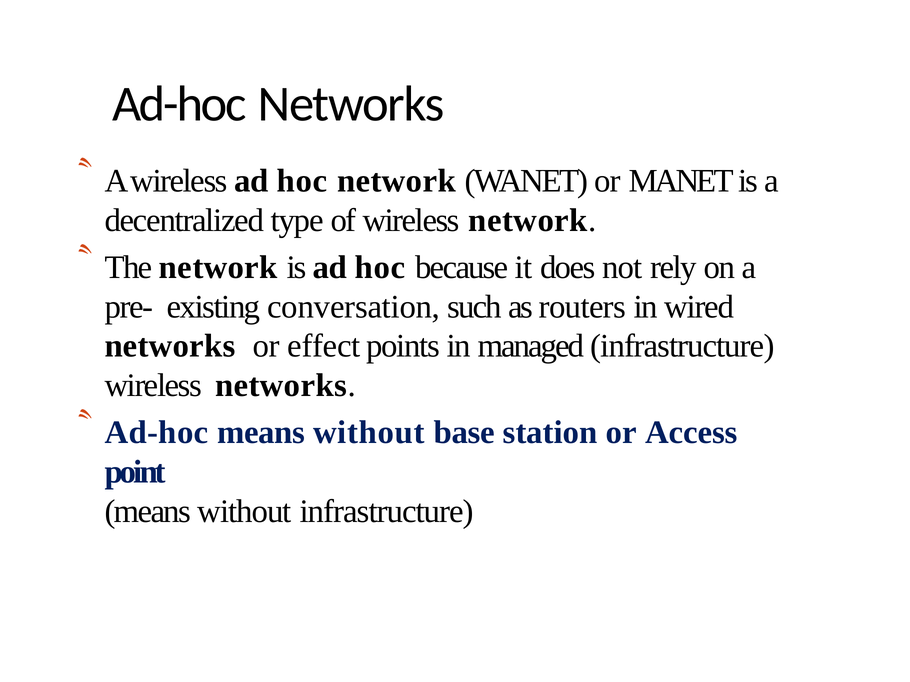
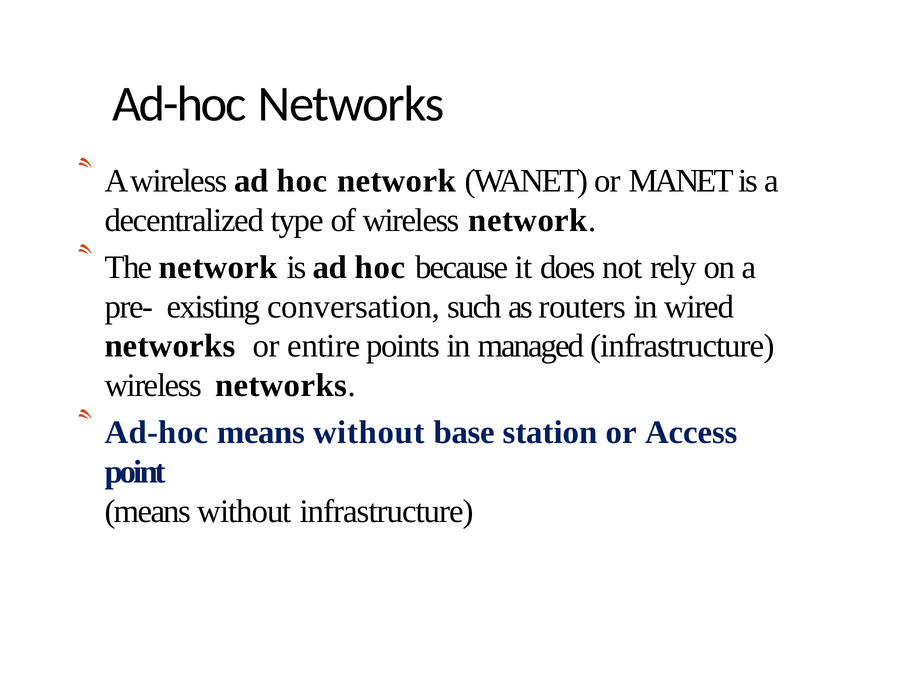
effect: effect -> entire (324, 346)
